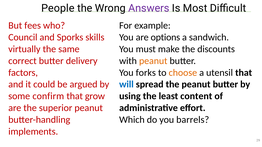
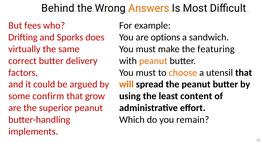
People: People -> Behind (58, 8)
Answers colour: purple -> orange (149, 8)
Council: Council -> Drifting (23, 37)
skills: skills -> does (95, 37)
discounts: discounts -> featuring (216, 49)
forks: forks -> must (146, 73)
will colour: blue -> orange (126, 85)
barrels: barrels -> remain (193, 120)
